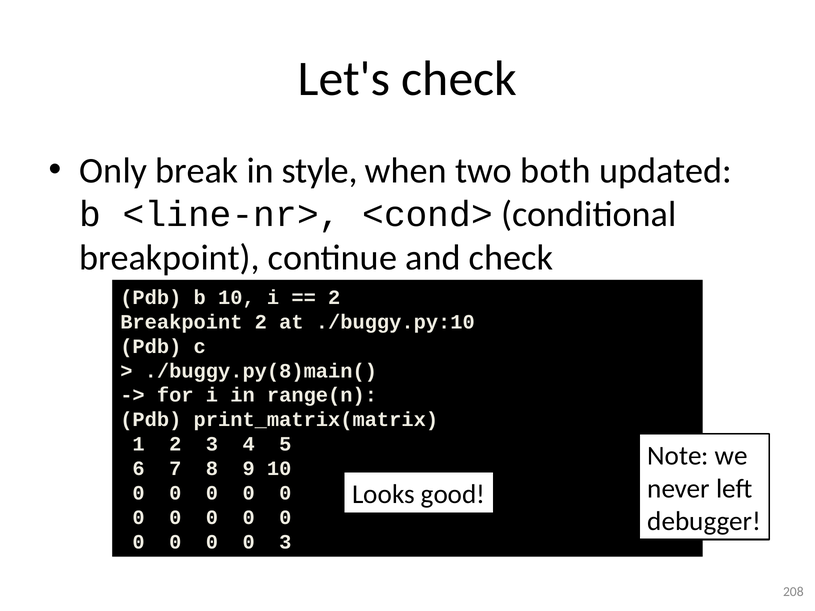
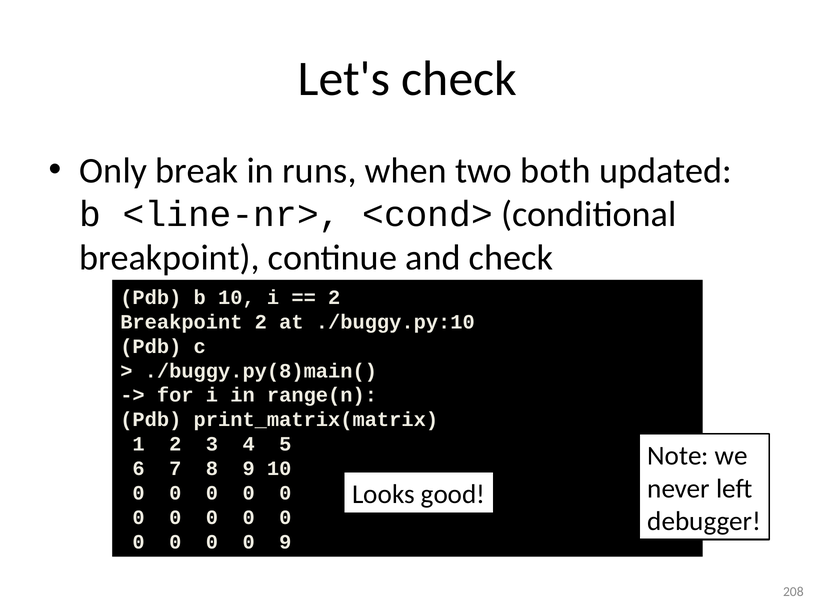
style: style -> runs (319, 171)
0 3: 3 -> 9 (285, 542)
